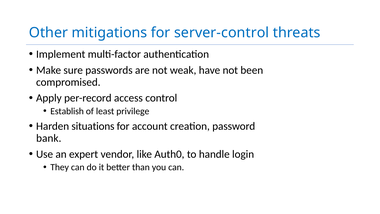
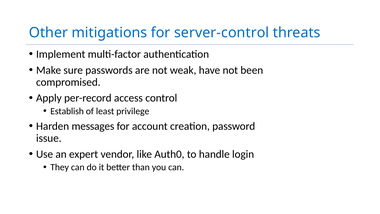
situations: situations -> messages (93, 126)
bank: bank -> issue (49, 138)
